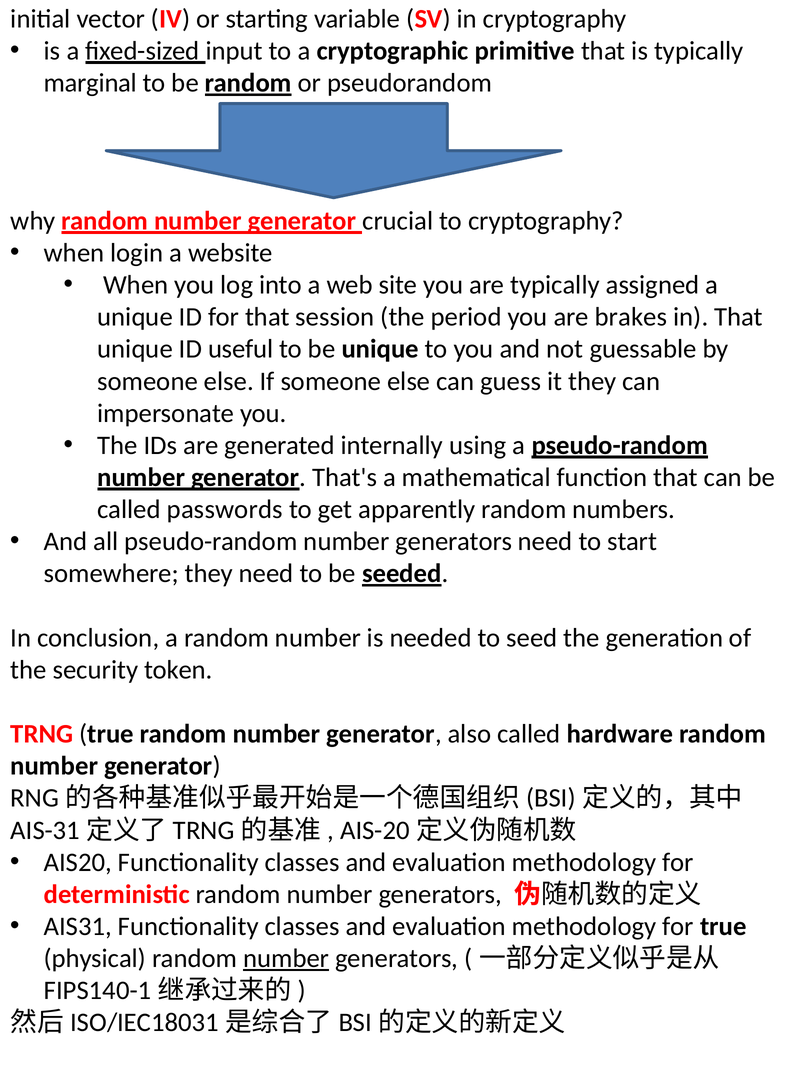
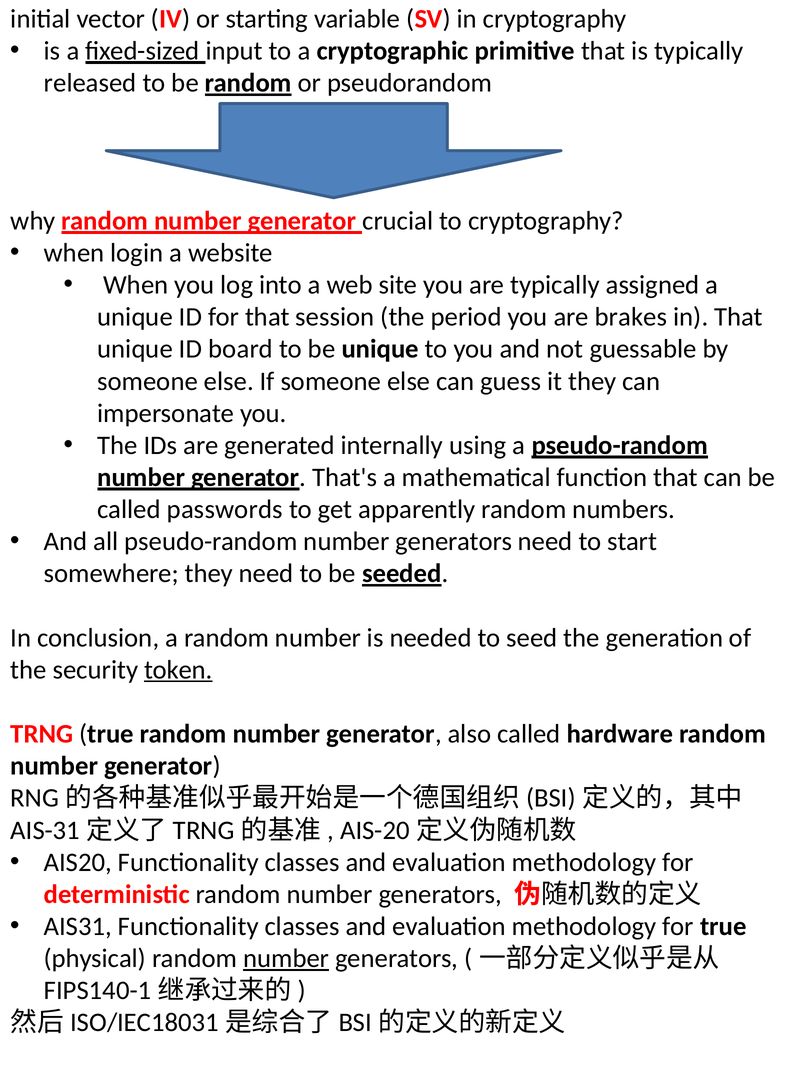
marginal: marginal -> released (90, 83)
useful: useful -> board (241, 349)
token underline: none -> present (178, 670)
